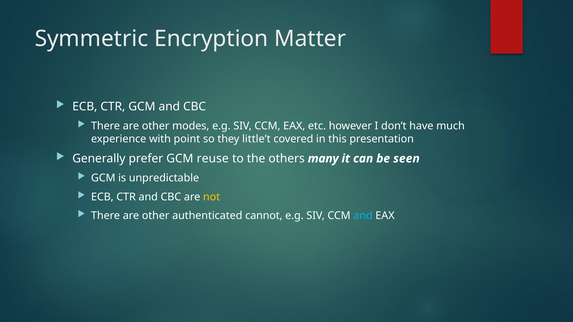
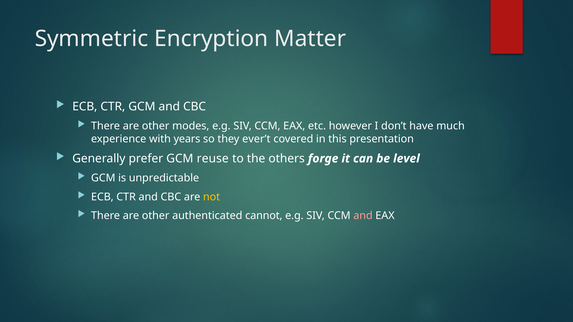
point: point -> years (187, 139)
little’t: little’t -> ever’t (256, 139)
many: many -> forge (323, 159)
seen: seen -> level (406, 159)
and colour: light blue -> pink (363, 216)
